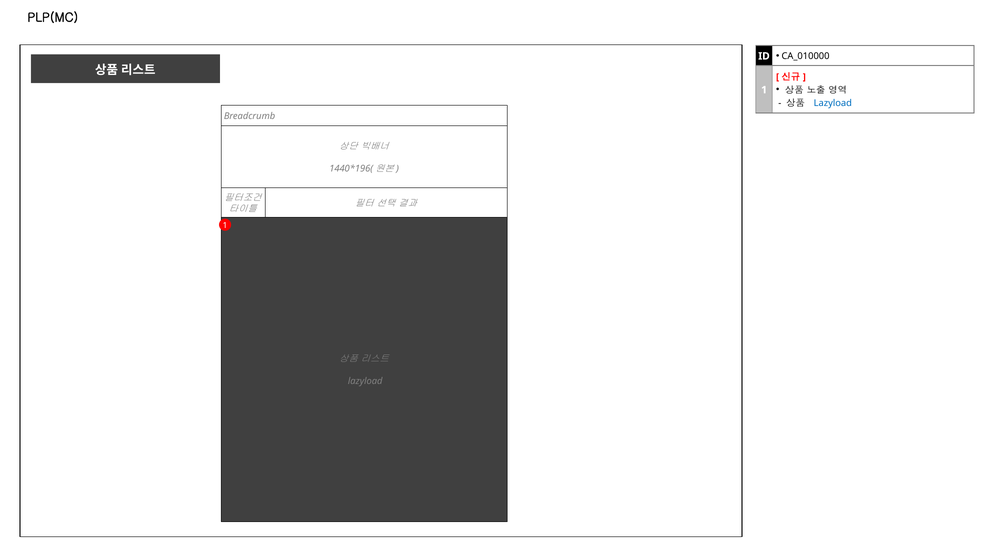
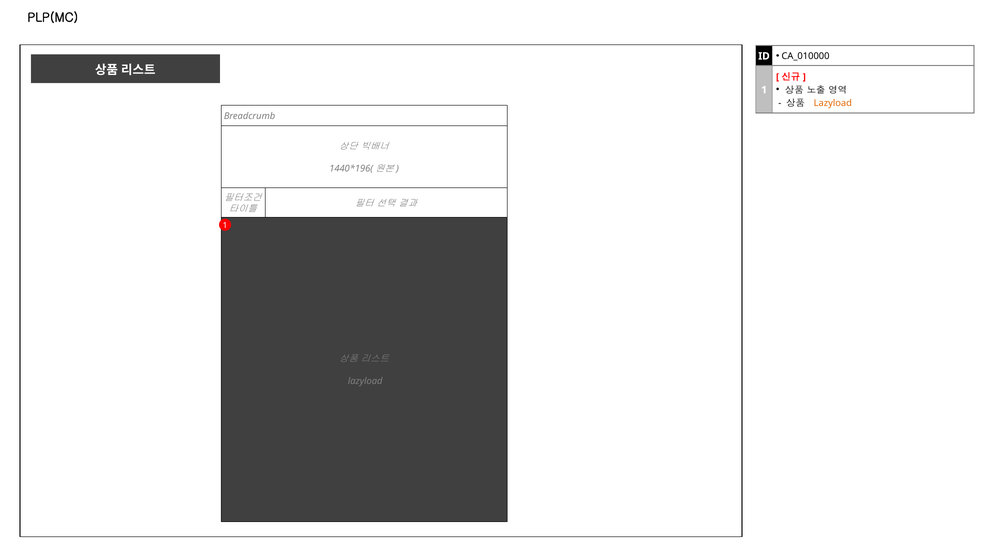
Lazyload colour: blue -> orange (833, 103)
